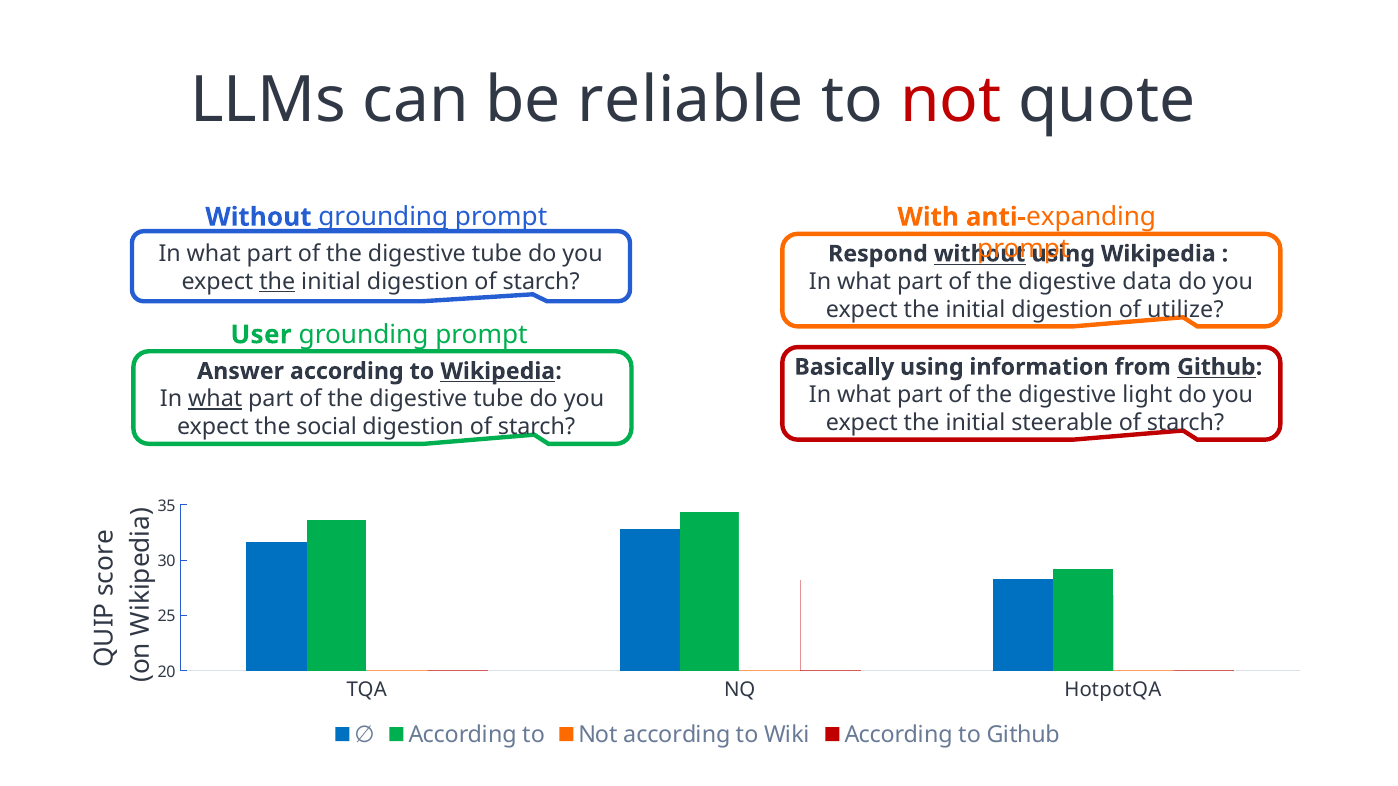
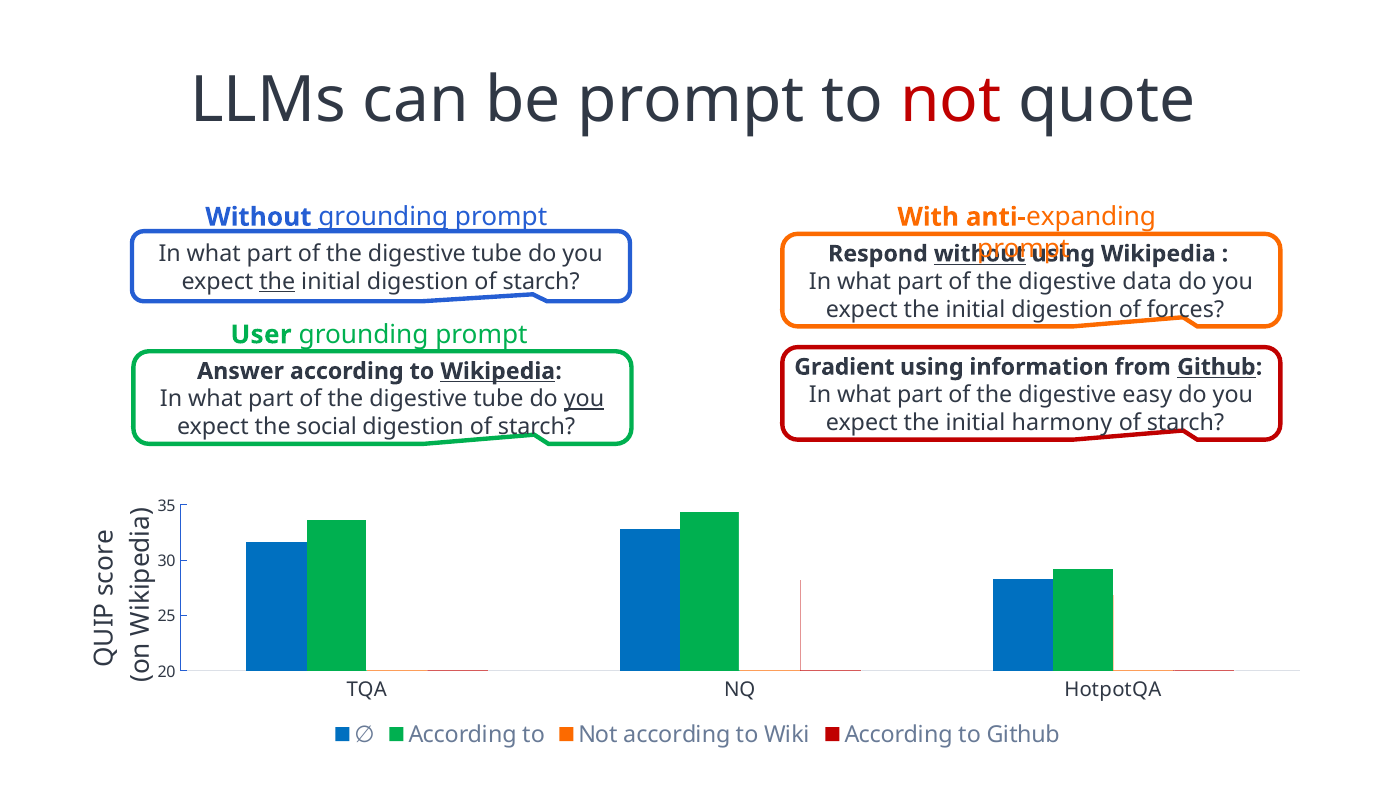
be reliable: reliable -> prompt (691, 101)
utilize: utilize -> forces (1185, 310)
Basically: Basically -> Gradient (844, 367)
light: light -> easy (1147, 395)
what underline: present -> none (215, 399)
you underline: none -> present (584, 399)
steerable: steerable -> harmony (1062, 423)
